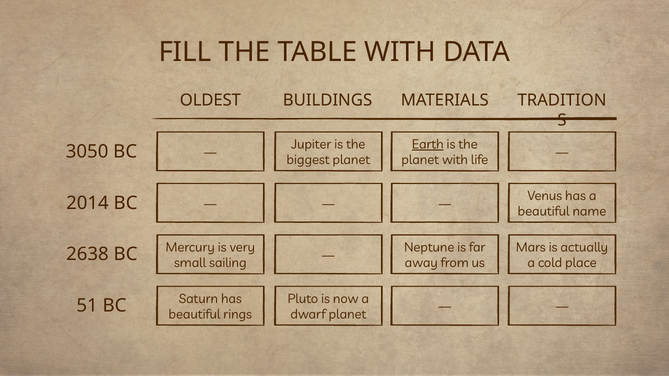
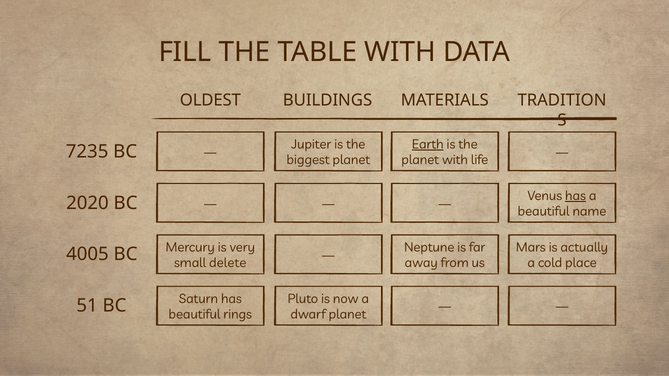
3050: 3050 -> 7235 (87, 152)
has underline: none -> present (576, 196)
2014: 2014 -> 2020 (87, 203)
2638: 2638 -> 4005 (87, 254)
sailing: sailing -> delete (228, 263)
